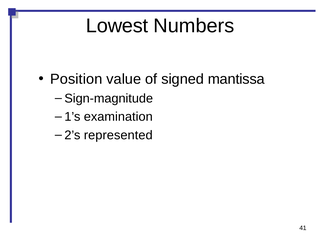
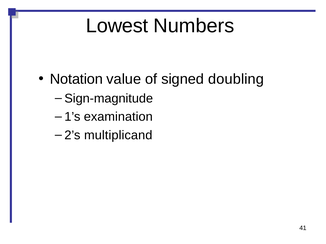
Position: Position -> Notation (76, 79)
mantissa: mantissa -> doubling (236, 79)
represented: represented -> multiplicand (118, 135)
